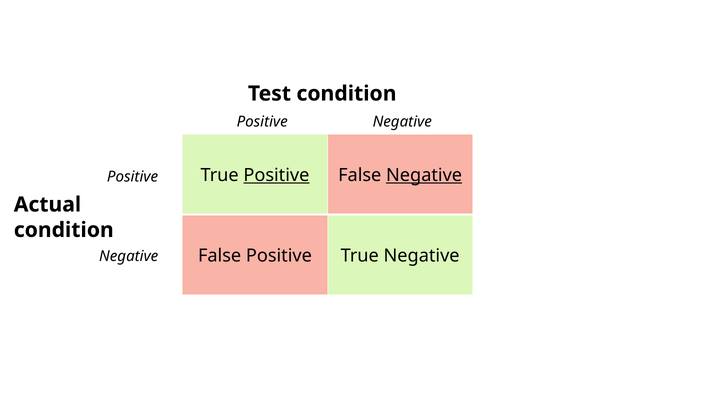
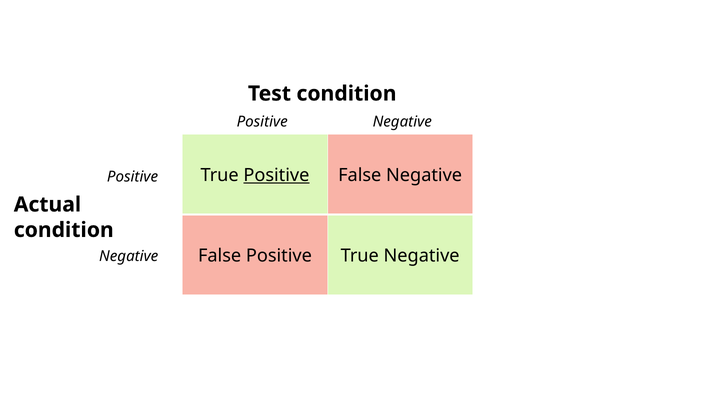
Negative underline: present -> none (424, 175)
